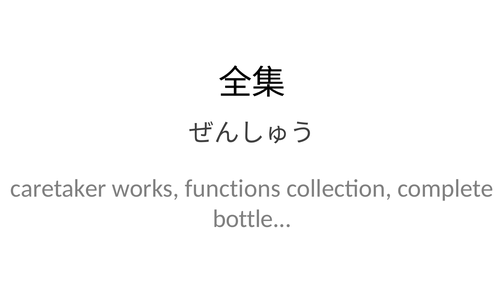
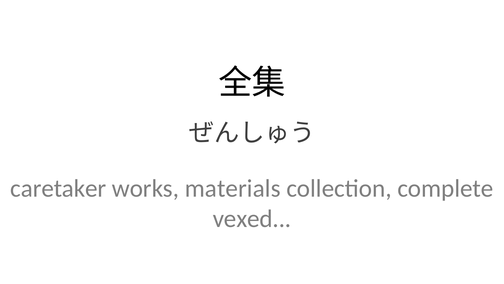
functions: functions -> materials (233, 188)
bottle: bottle -> vexed (252, 218)
